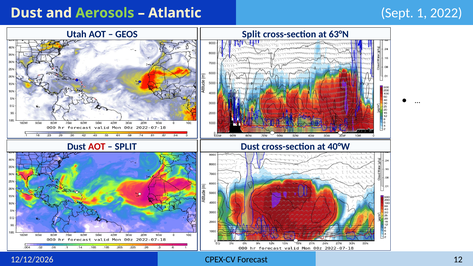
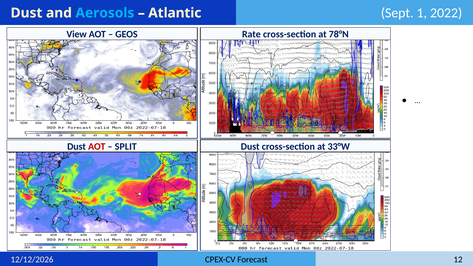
Aerosols colour: light green -> light blue (105, 13)
Utah: Utah -> View (77, 34)
GEOS Split: Split -> Rate (251, 34)
63°N: 63°N -> 78°N (339, 34)
40°W: 40°W -> 33°W (339, 147)
